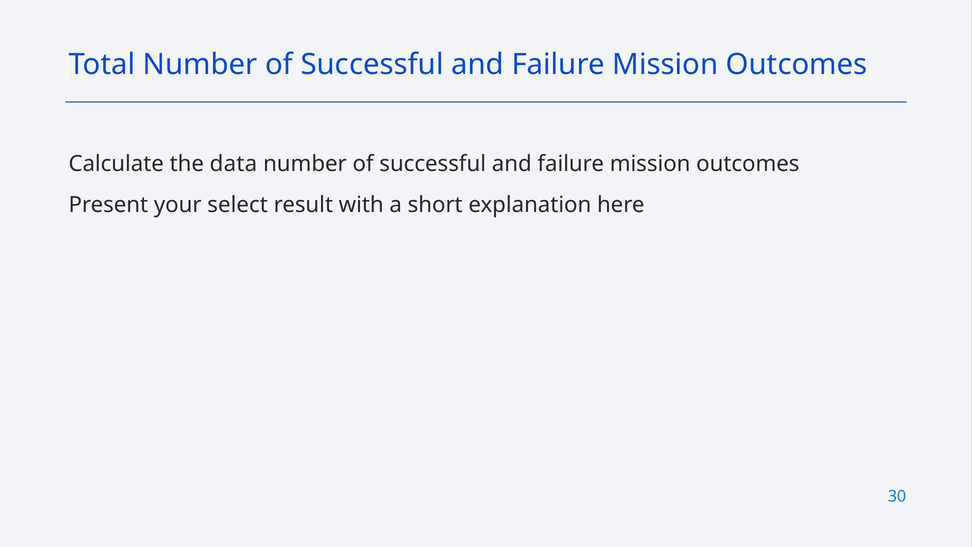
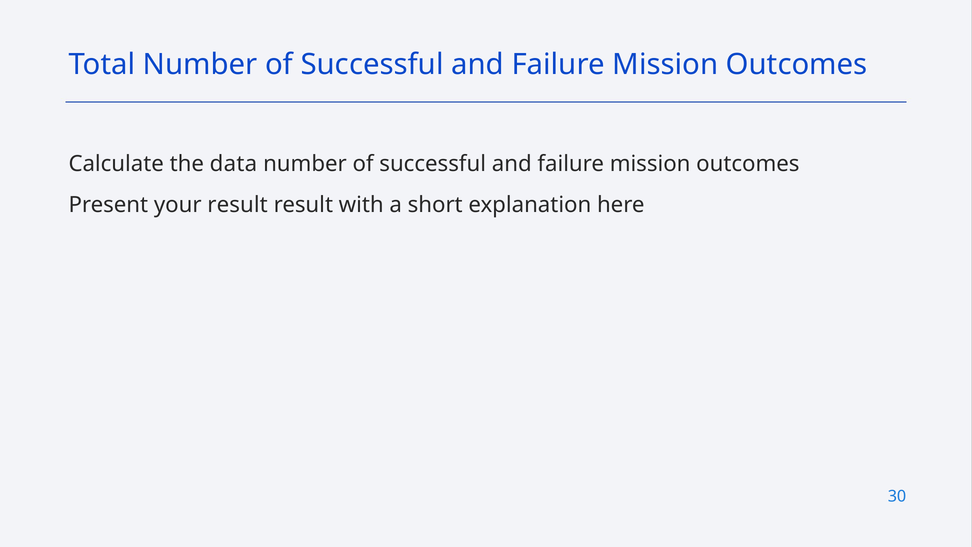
your select: select -> result (238, 205)
